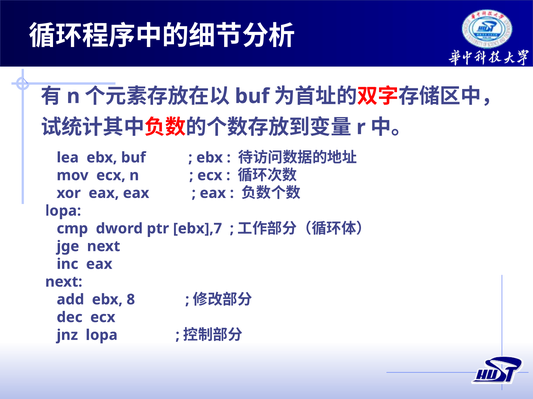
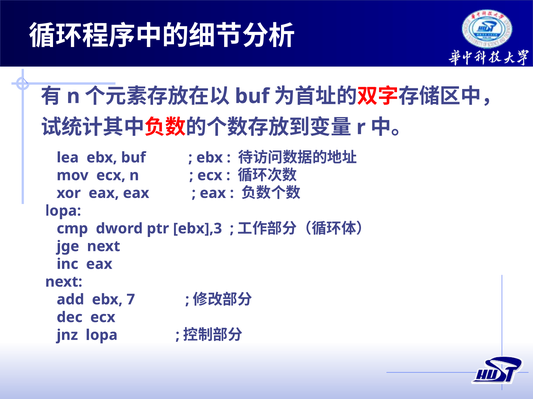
ebx],7: ebx],7 -> ebx],3 (198, 229)
8: 8 -> 7 (131, 300)
